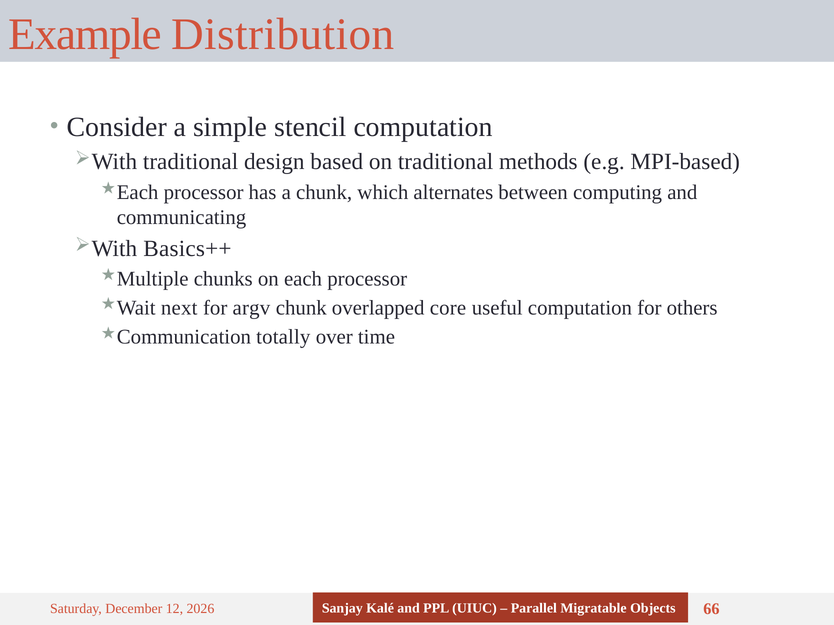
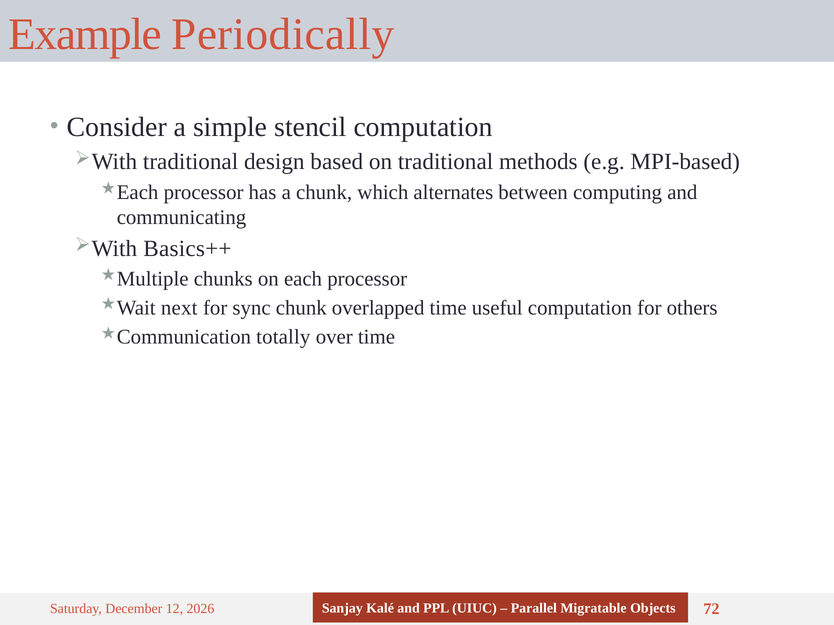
Distribution: Distribution -> Periodically (283, 34)
argv: argv -> sync (252, 308)
overlapped core: core -> time (448, 308)
66: 66 -> 72 (711, 610)
